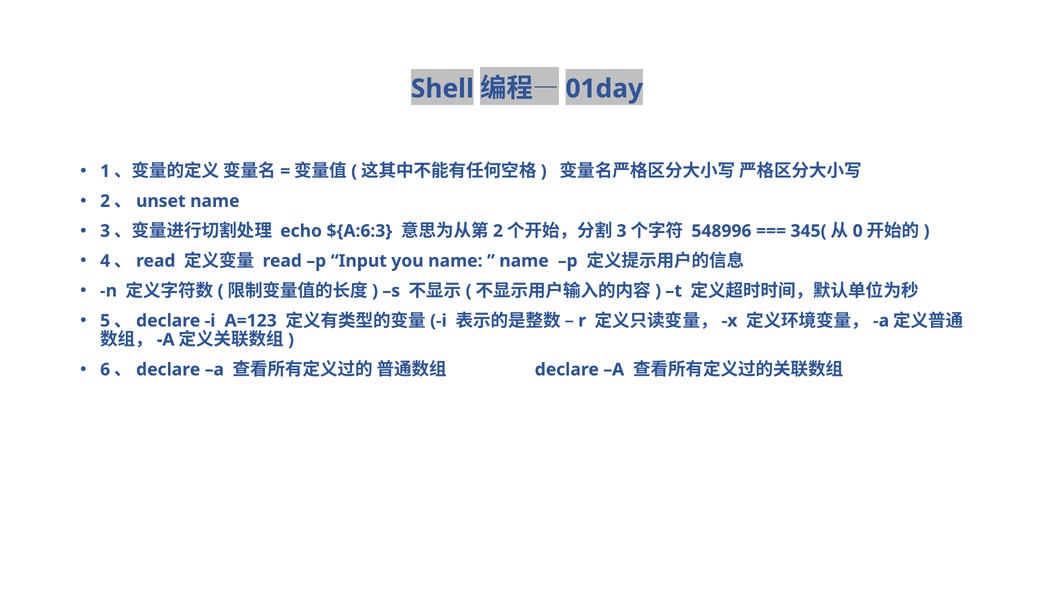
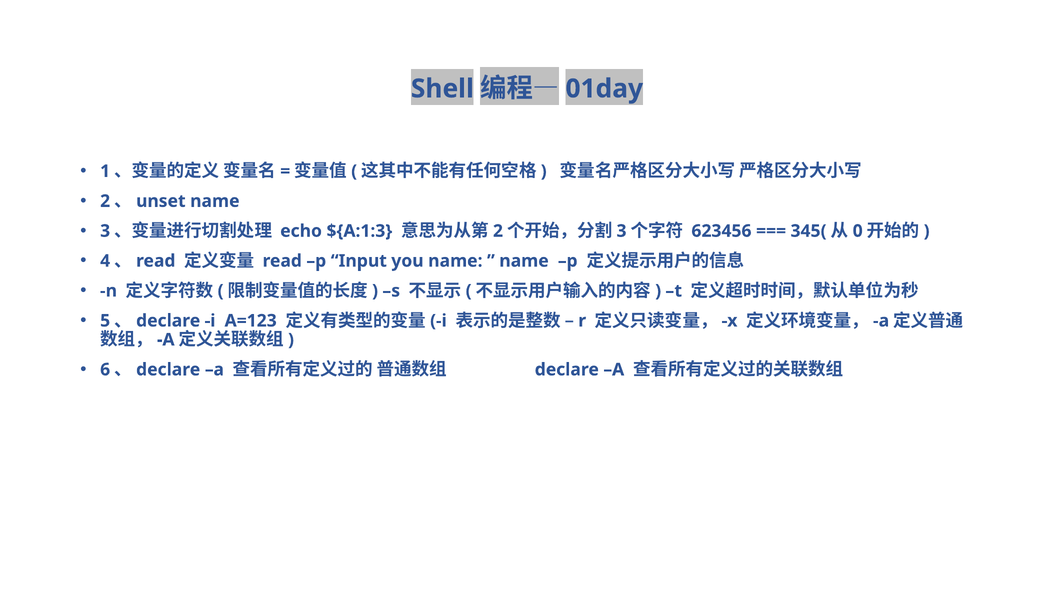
${A:6:3: ${A:6:3 -> ${A:1:3 (359, 231)
548996: 548996 -> 623456 (721, 231)
